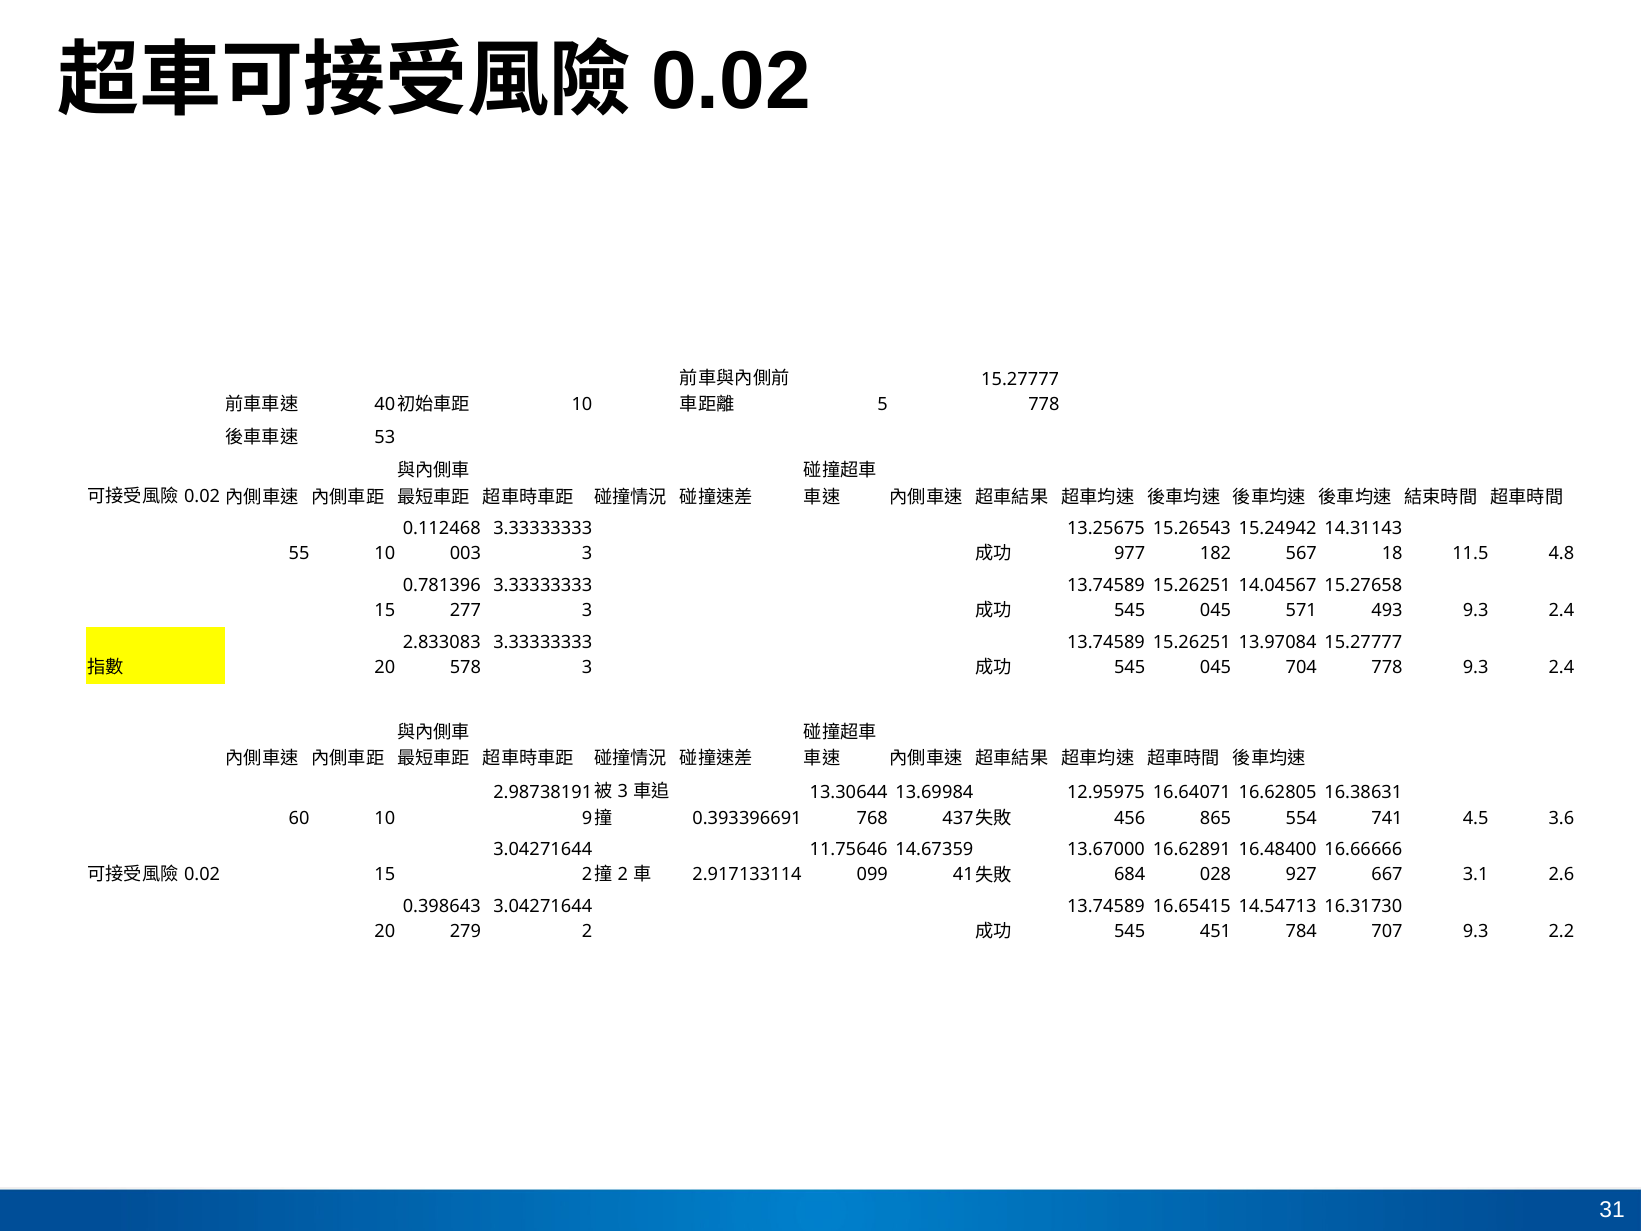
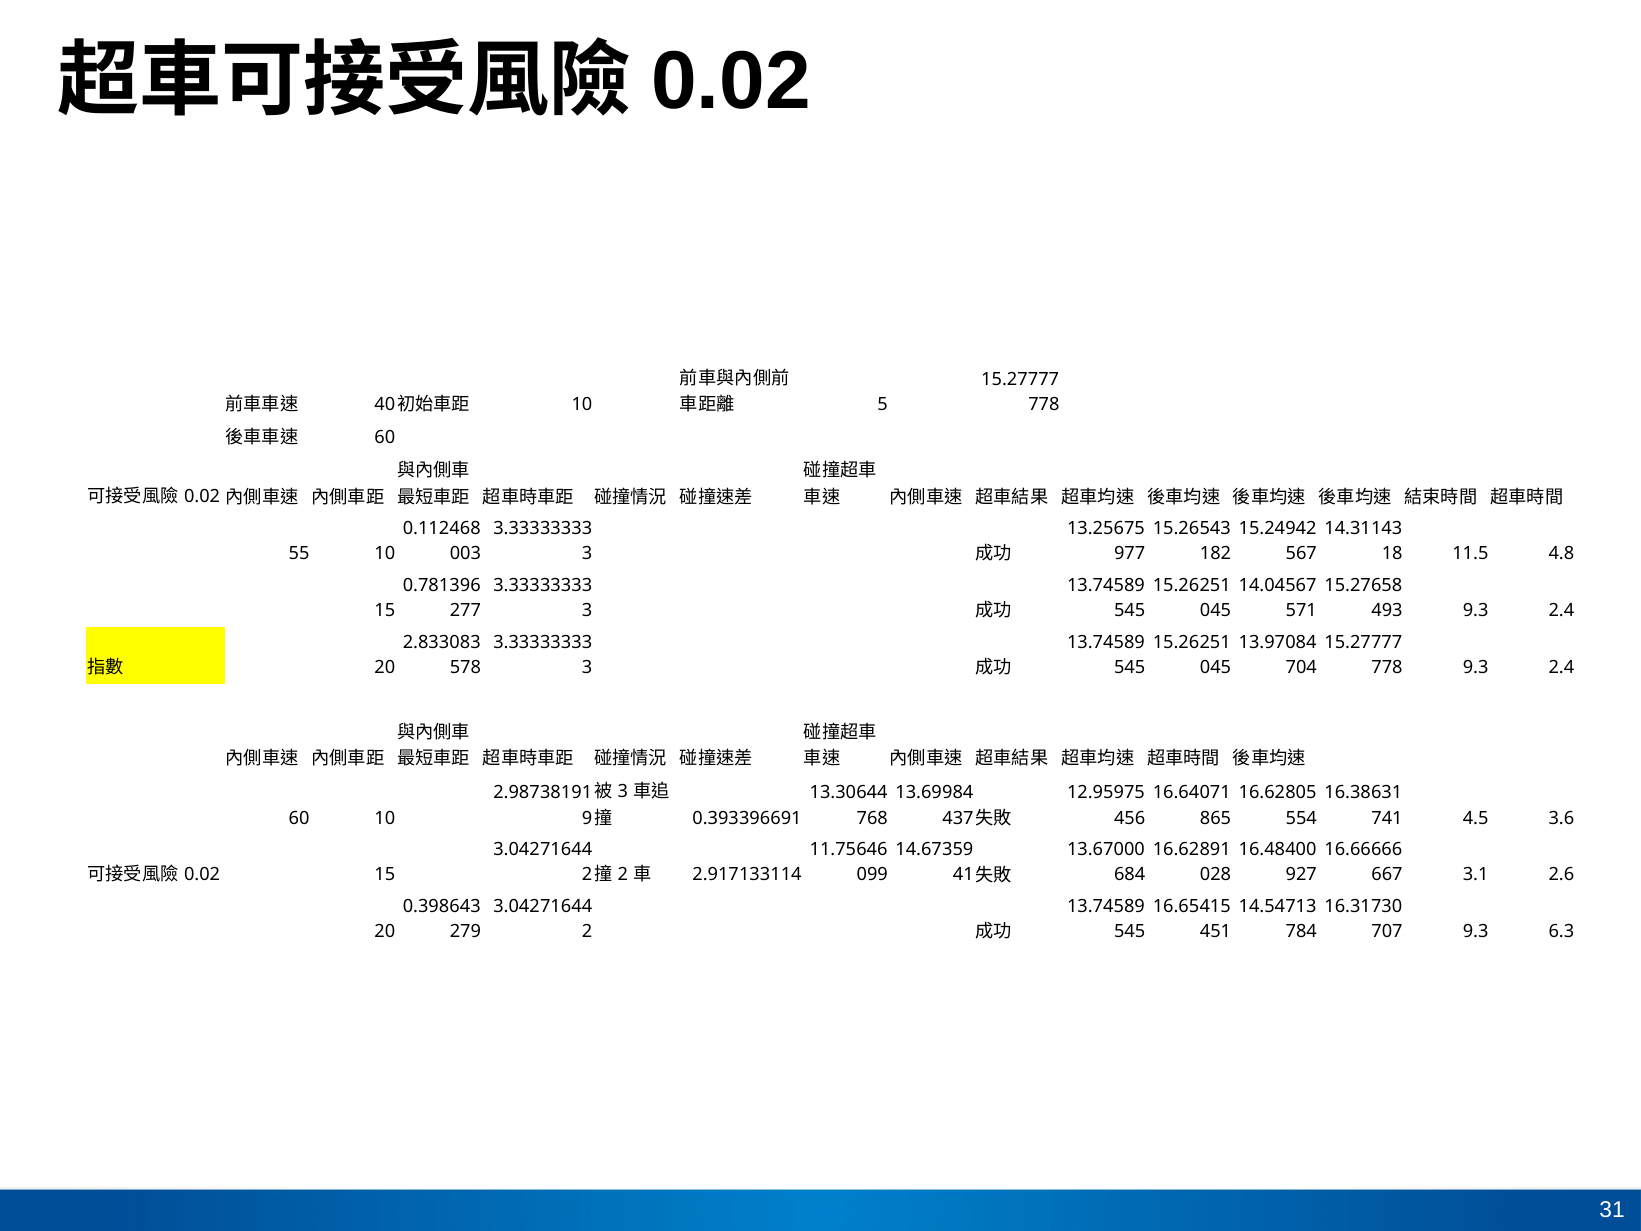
53: 53 -> 60 (385, 437)
2.2: 2.2 -> 6.3 (1561, 931)
